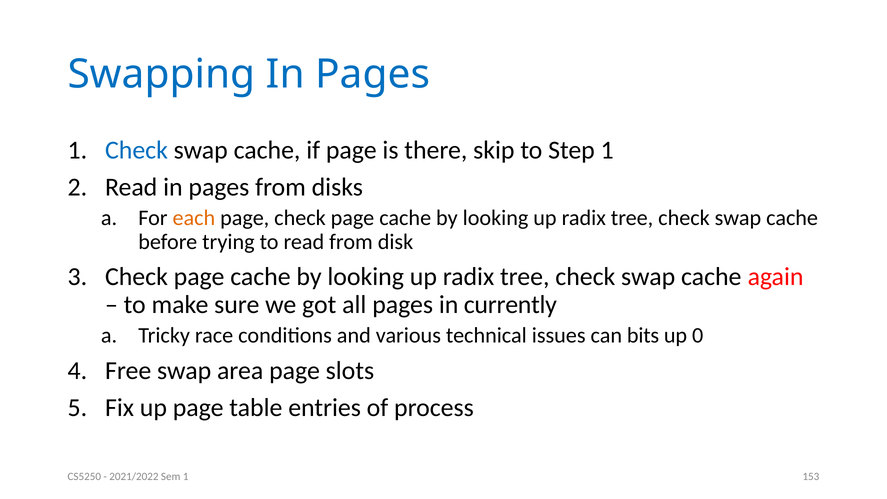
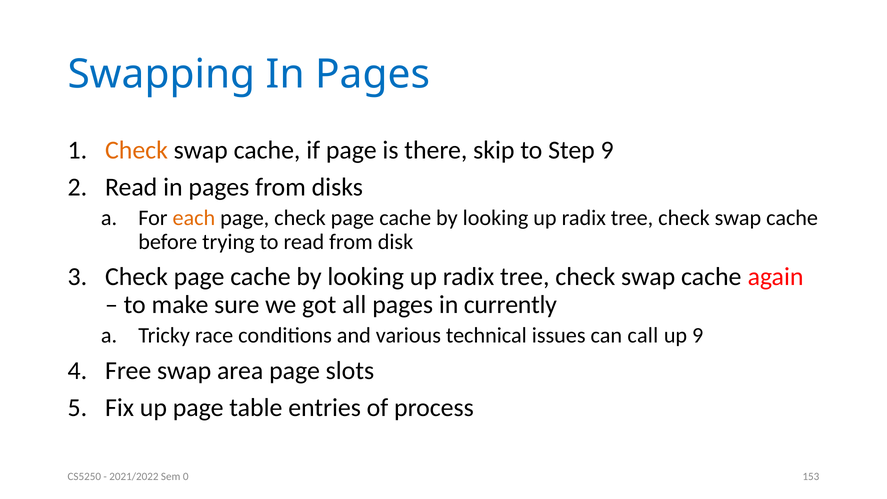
Check colour: blue -> orange (136, 150)
Step 1: 1 -> 9 (607, 150)
bits: bits -> call (643, 335)
up 0: 0 -> 9 (698, 335)
Sem 1: 1 -> 0 (186, 476)
